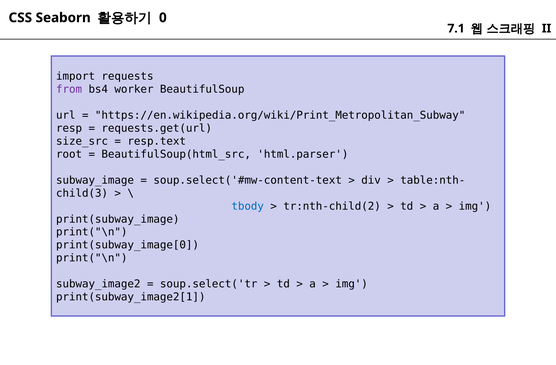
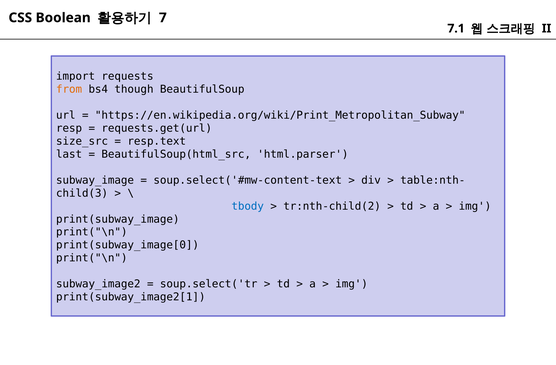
Seaborn: Seaborn -> Boolean (63, 18)
0: 0 -> 7 (163, 18)
from colour: purple -> orange (69, 89)
worker: worker -> though (134, 89)
root: root -> last (69, 154)
